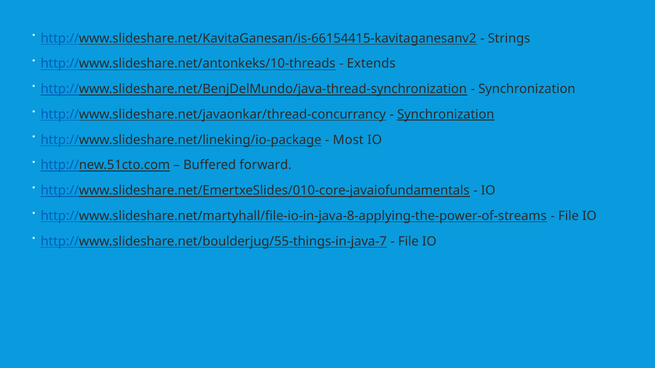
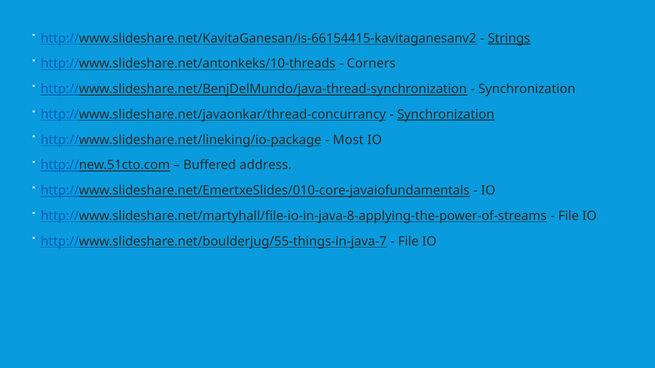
Strings underline: none -> present (509, 38)
Extends: Extends -> Corners (371, 64)
forward: forward -> address (266, 165)
